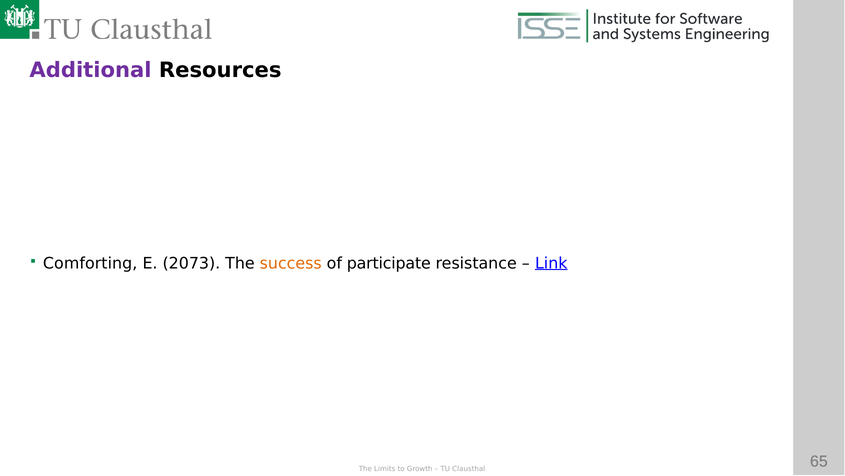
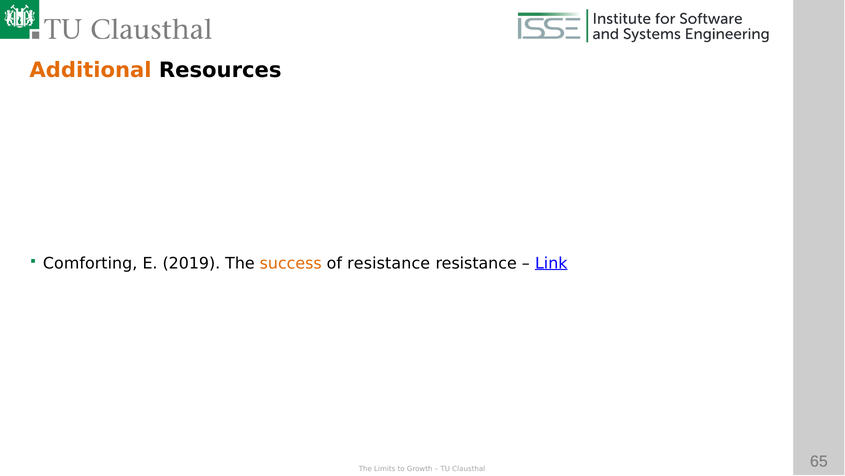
Additional colour: purple -> orange (91, 70)
2073: 2073 -> 2019 (191, 263)
of participate: participate -> resistance (389, 263)
